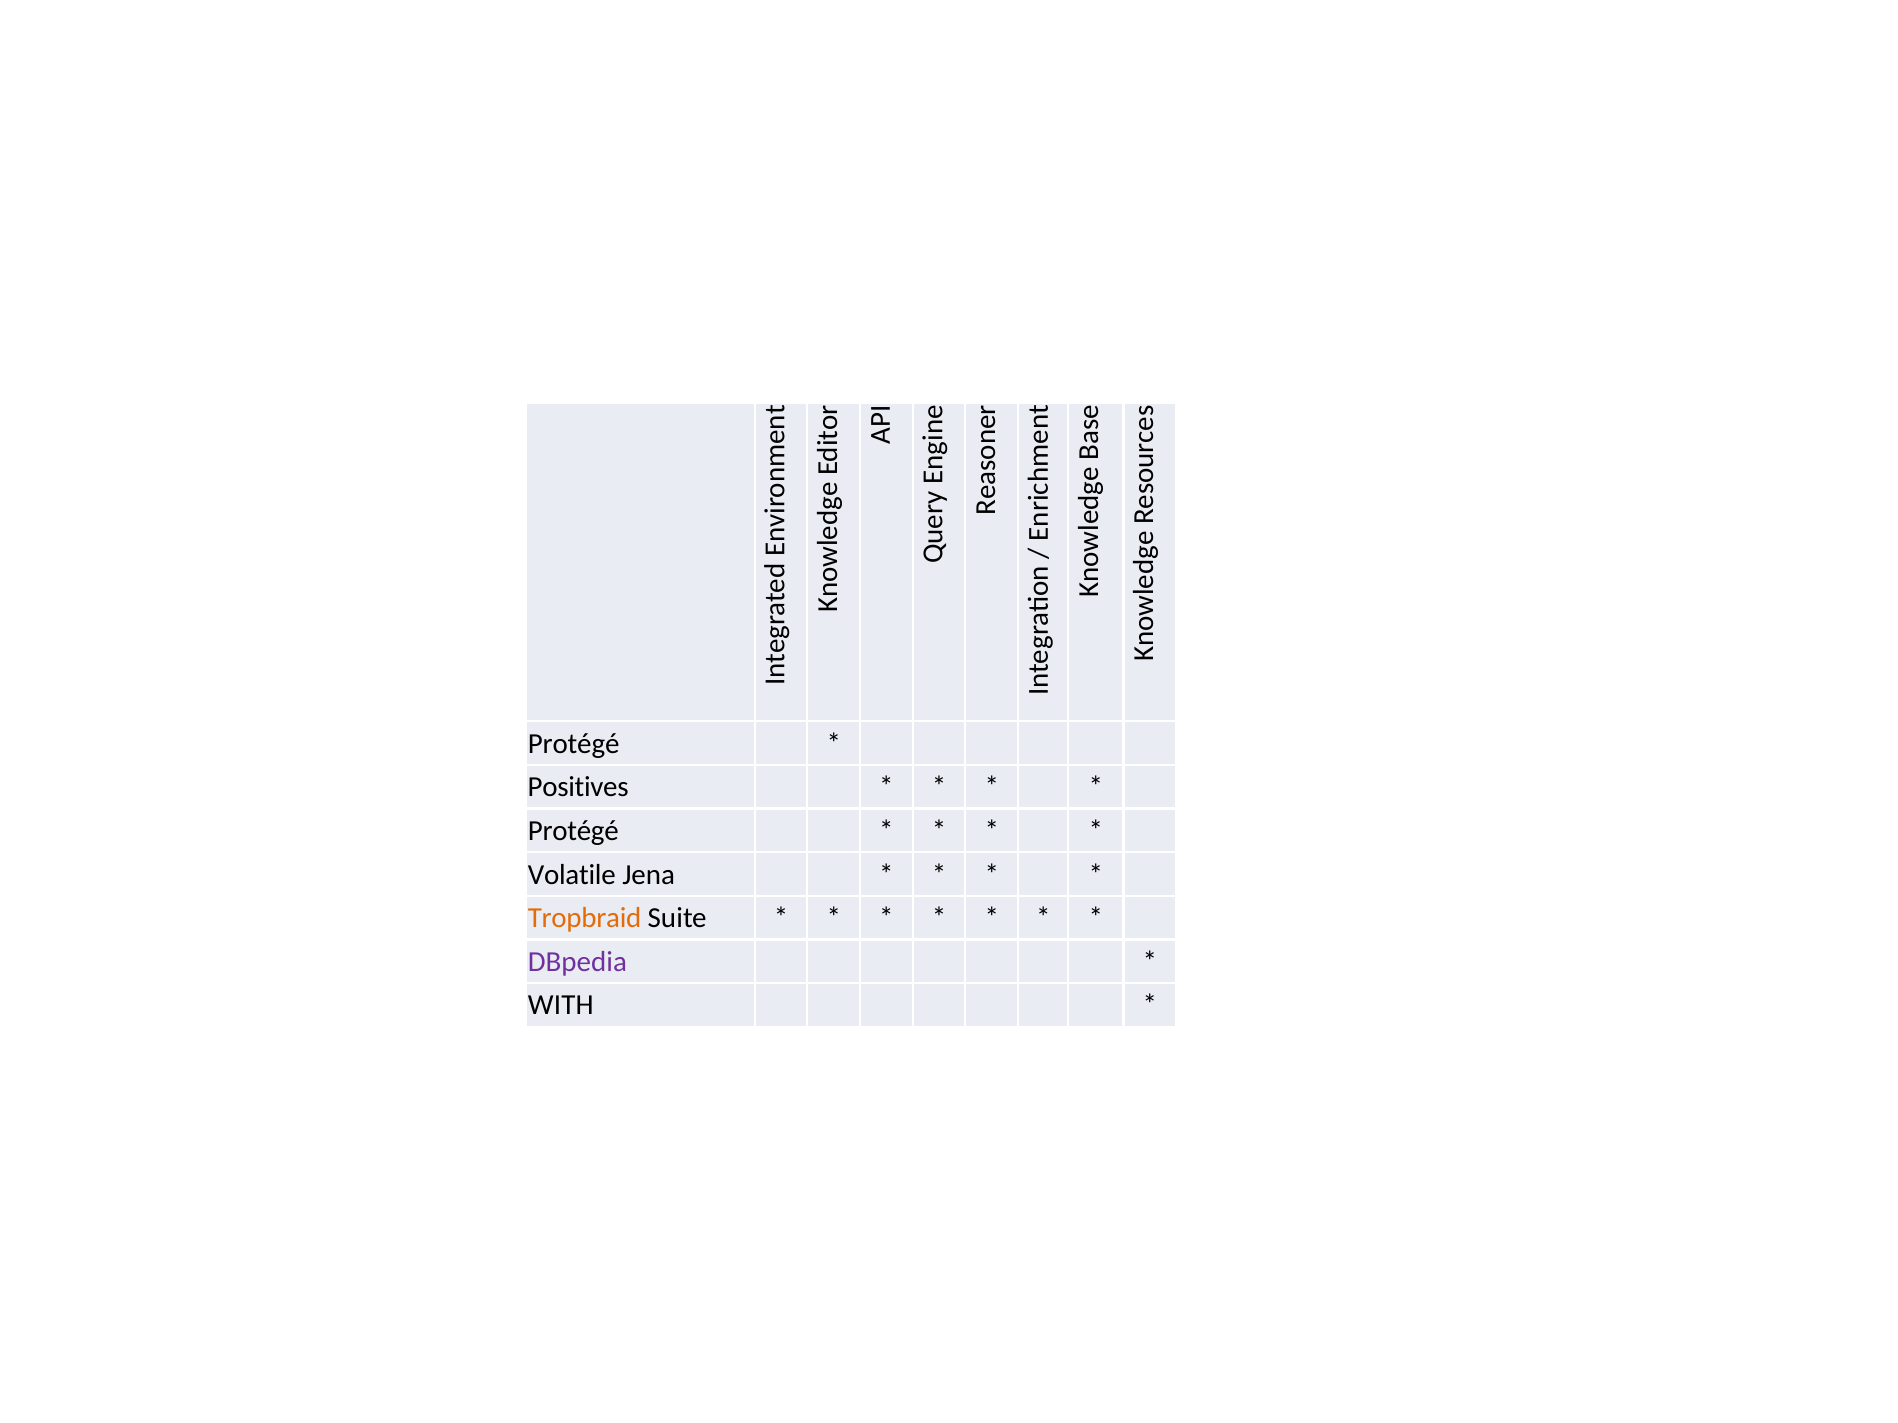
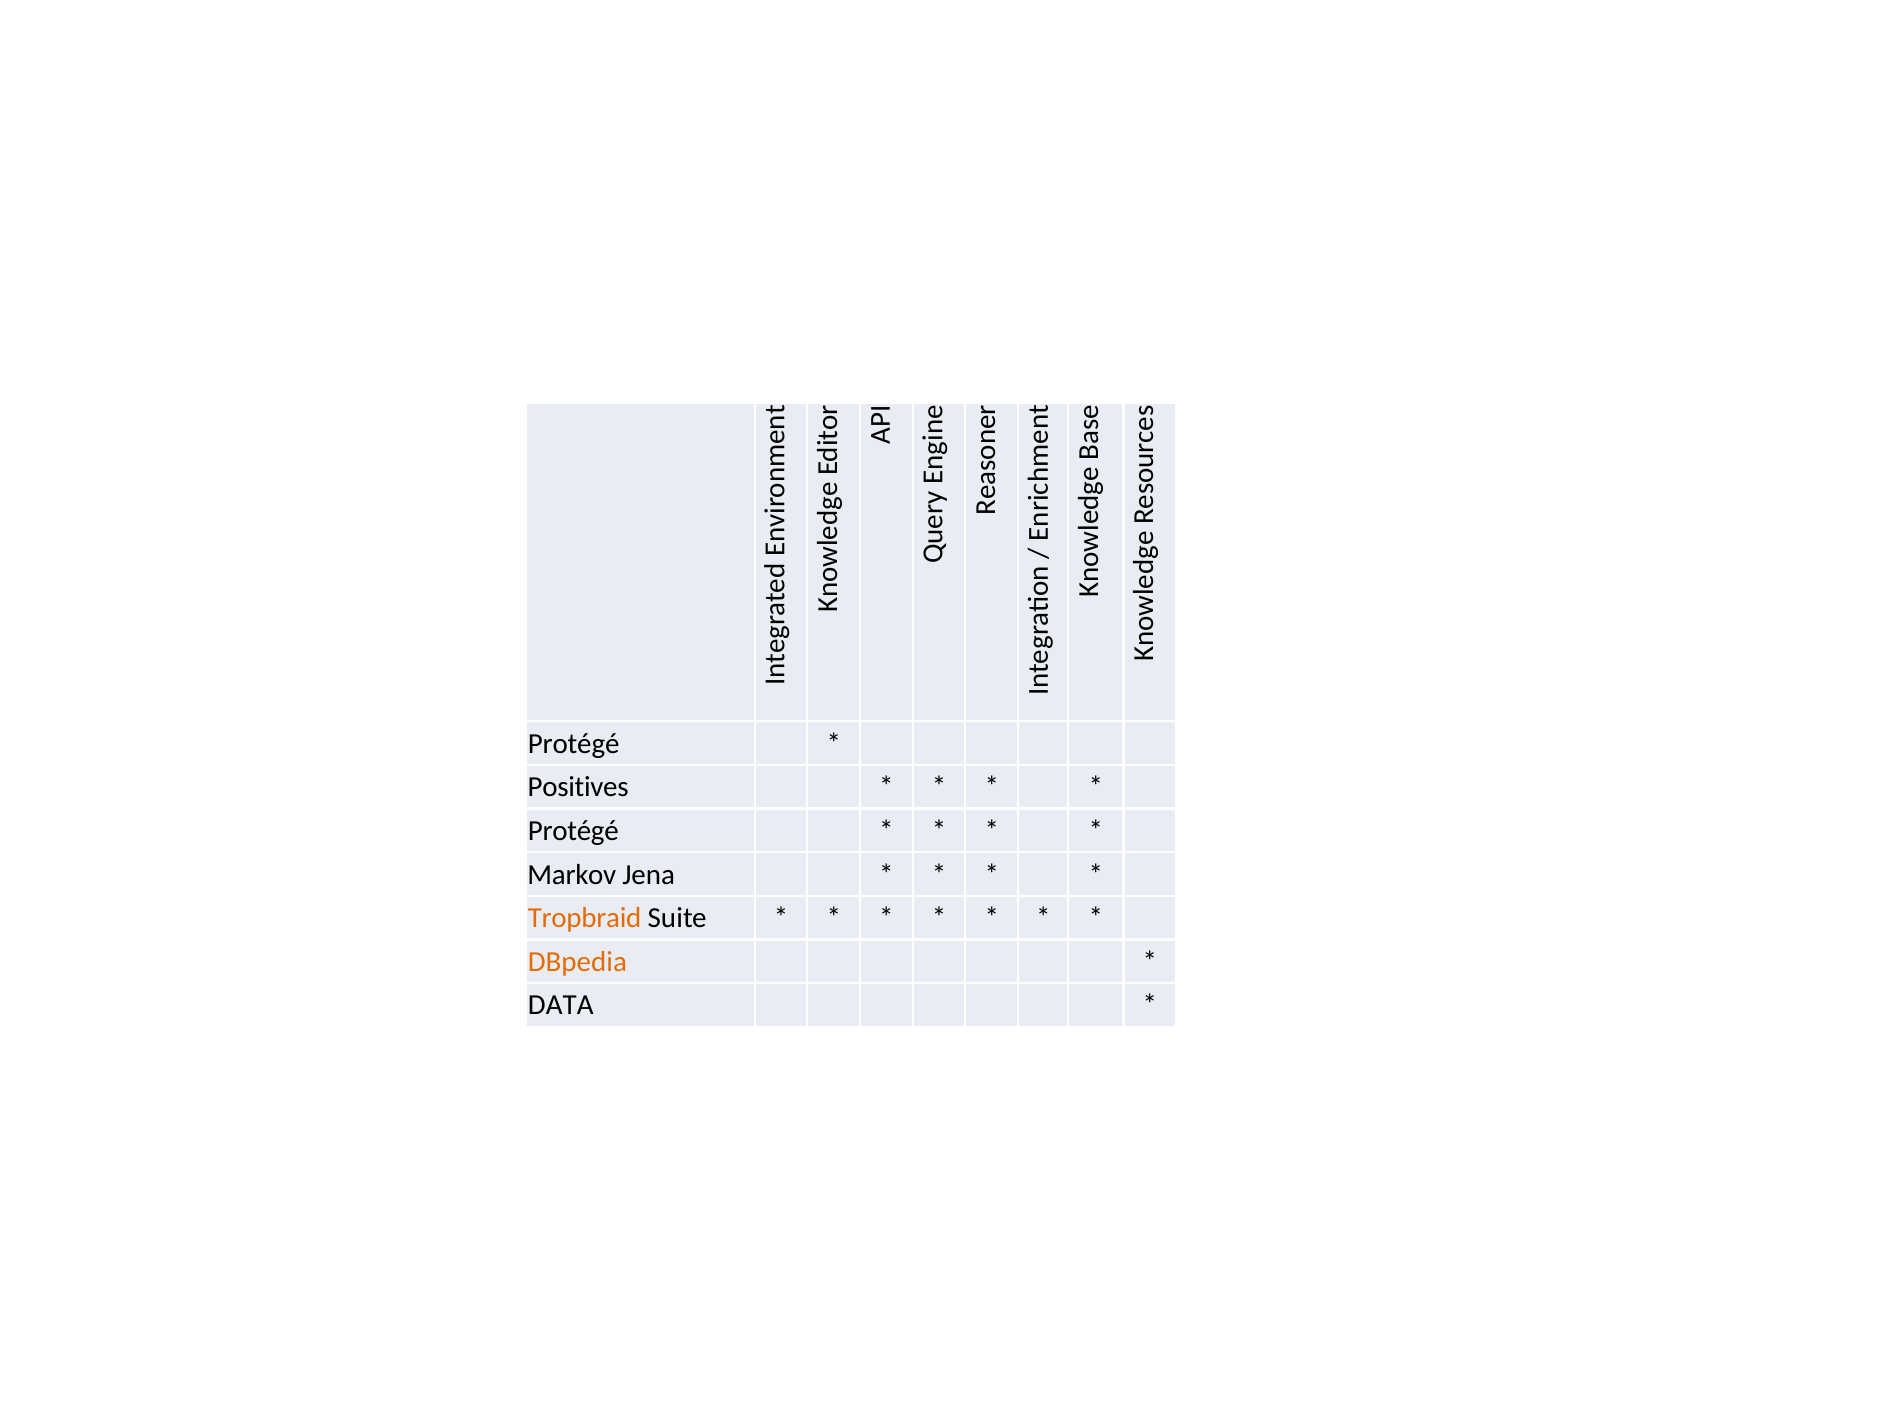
Volatile: Volatile -> Markov (572, 875)
DBpedia colour: purple -> orange (577, 962)
WITH: WITH -> DATA (561, 1006)
